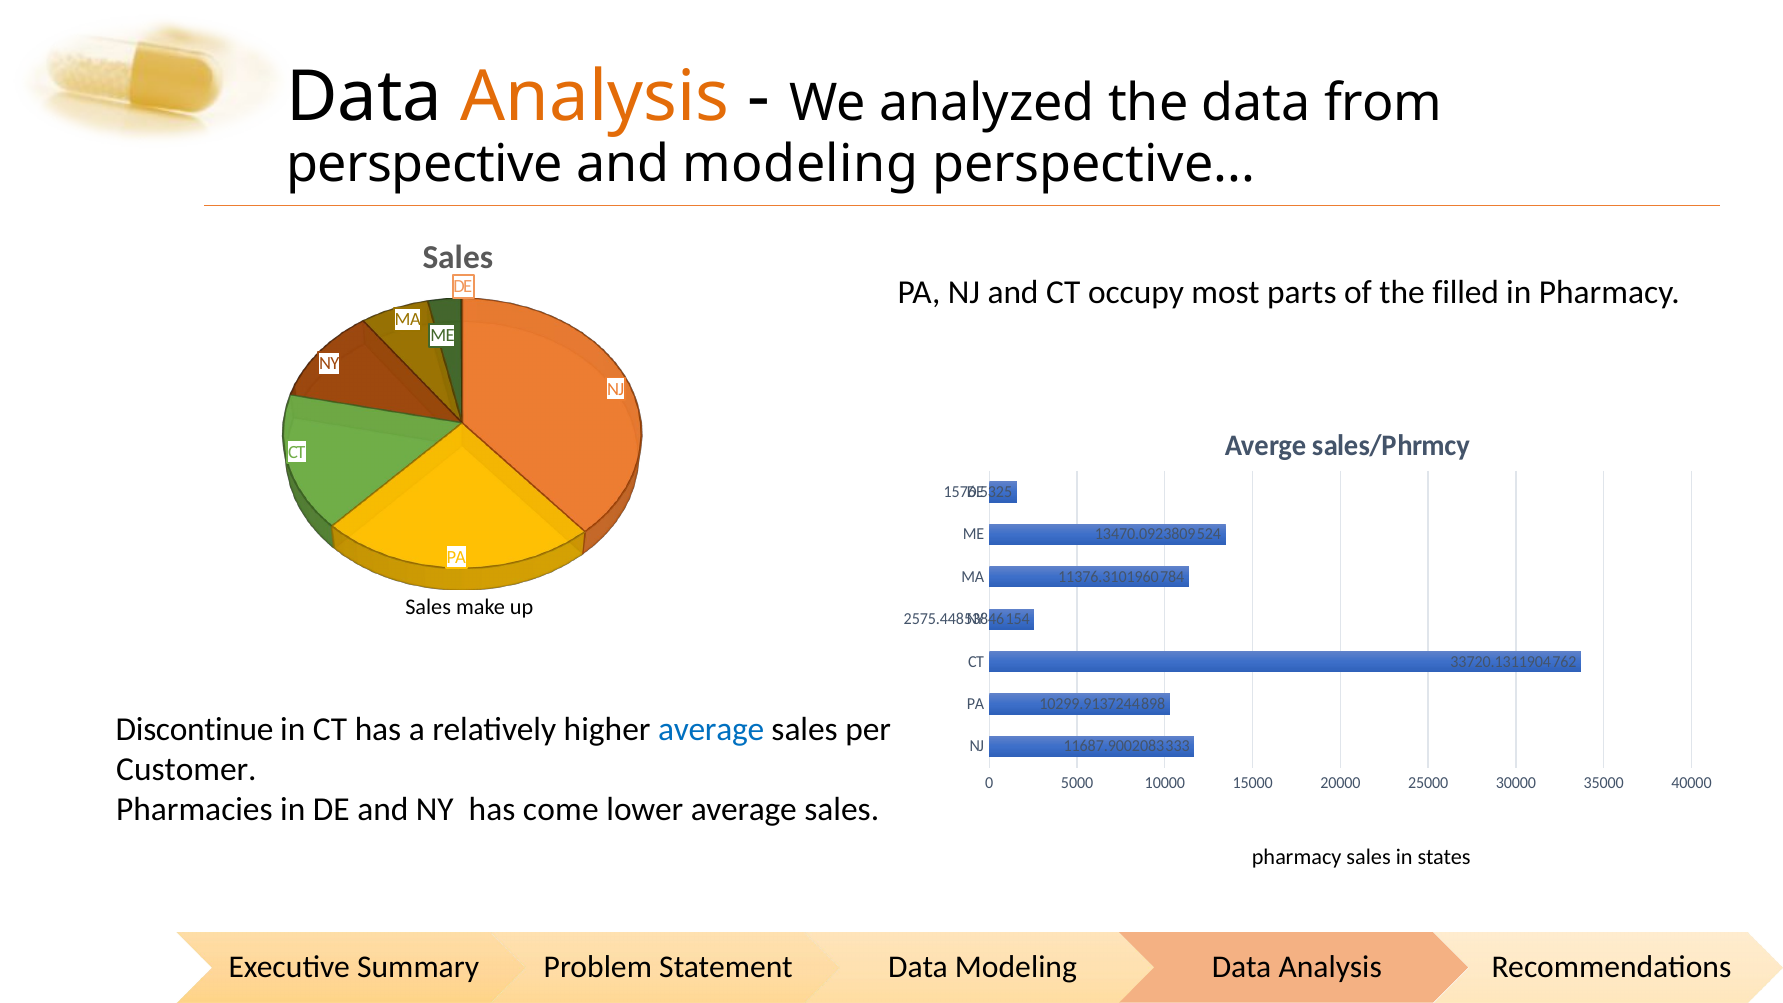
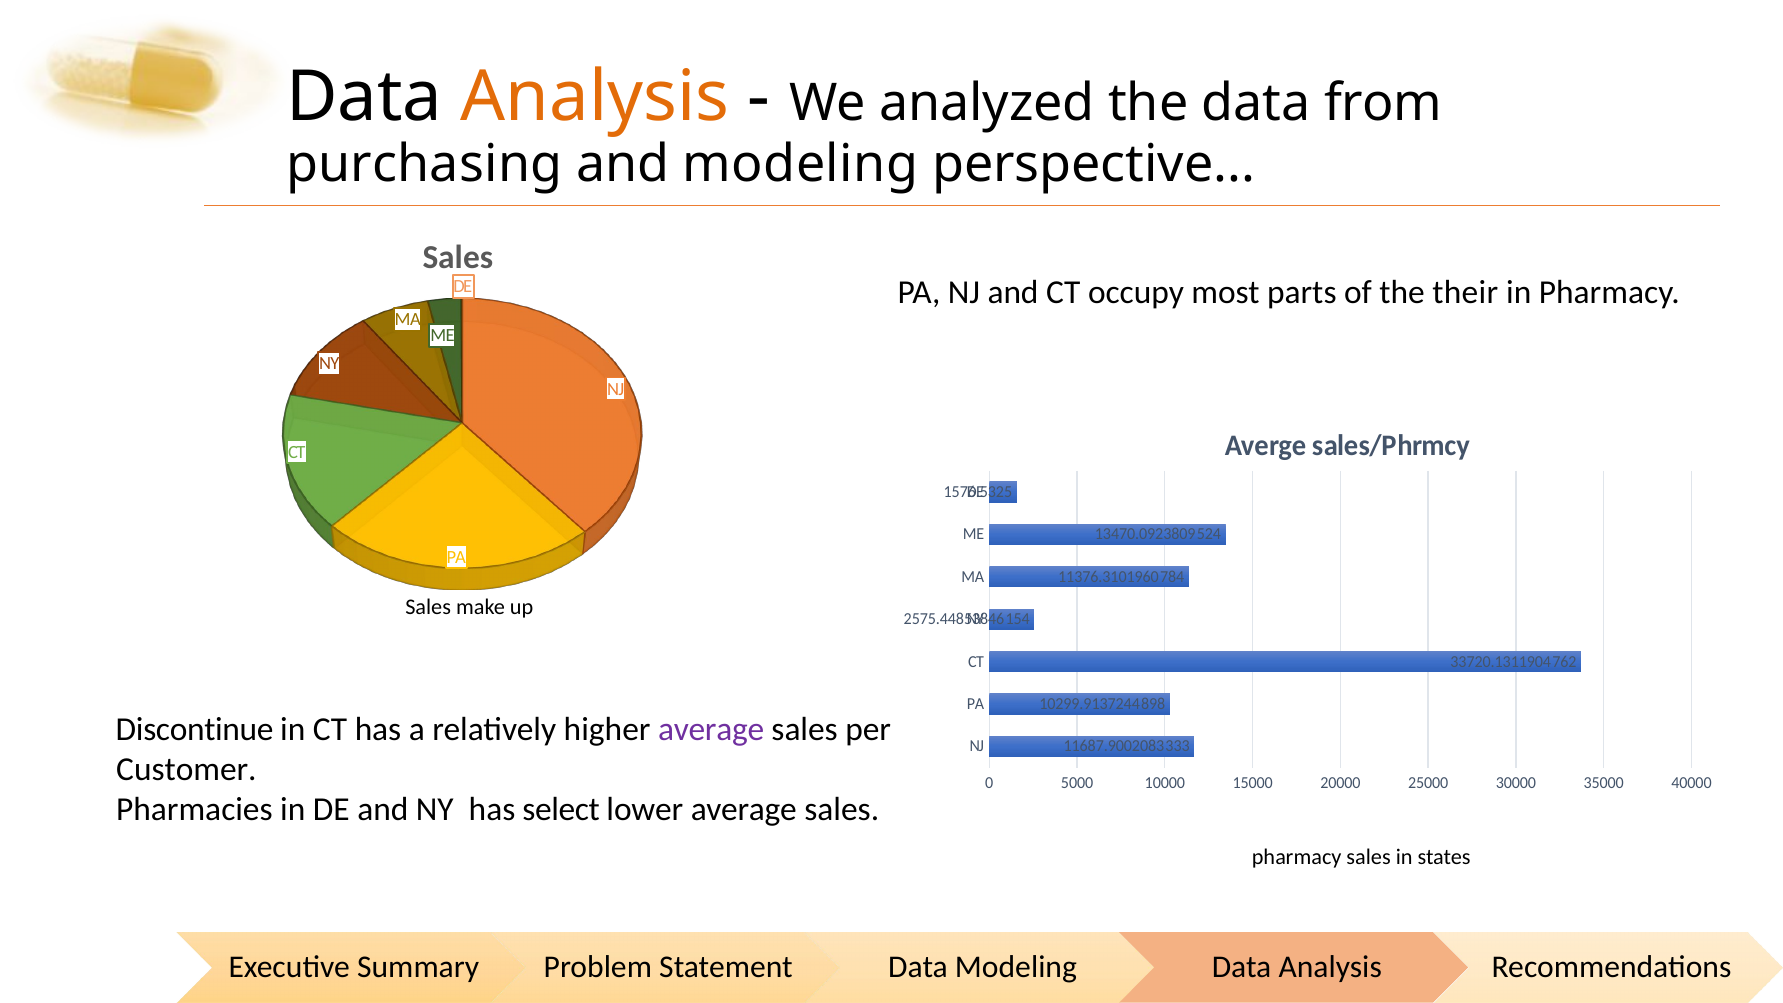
perspective: perspective -> purchasing (424, 164)
filled: filled -> their (1465, 293)
average colour: blue -> purple (711, 729)
come: come -> select (561, 810)
